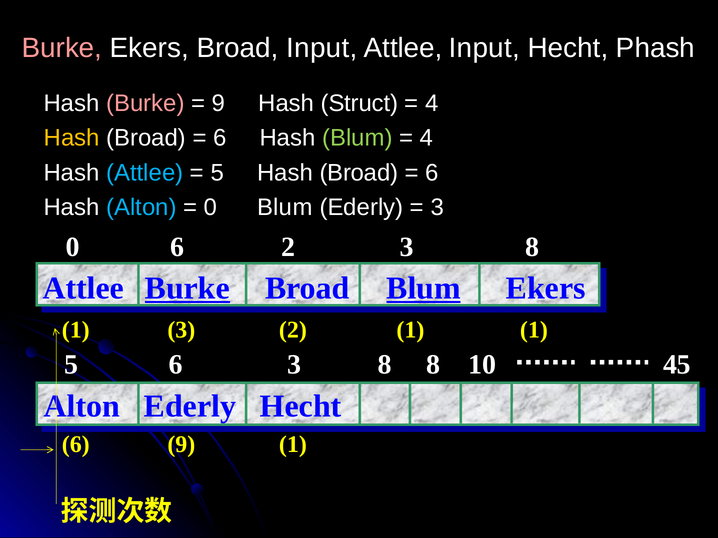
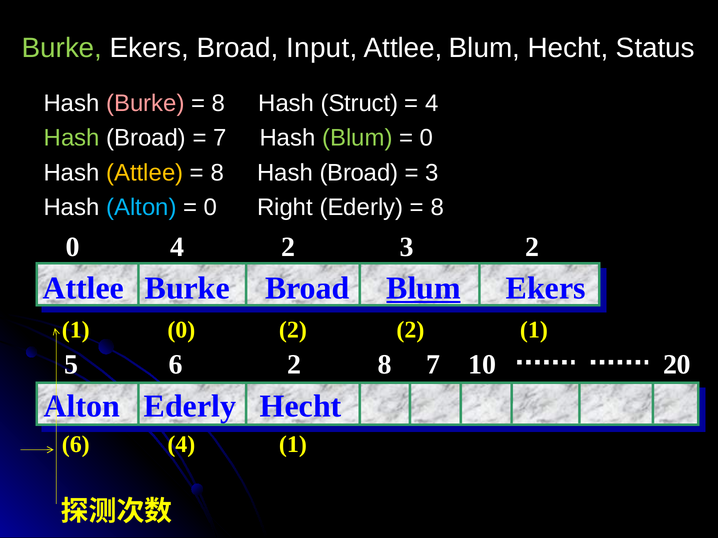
Burke colour: pink -> light green (62, 48)
Attlee Input: Input -> Blum (484, 48)
Phash: Phash -> Status (655, 48)
9: 9 -> 8 (219, 103)
Hash colour: yellow -> light green (72, 138)
6: 6 -> 7 (220, 138)
4: 4 -> 0 (426, 138)
Attlee colour: light blue -> yellow (145, 173)
5: 5 -> 8 (217, 173)
6: 6 -> 3 (432, 173)
0 Blum: Blum -> Right (285, 208)
3: 3 -> 8 (437, 208)
0 6: 6 -> 4 (177, 247)
2 3 8: 8 -> 2 (532, 247)
Burke underline: present -> none (187, 288)
1 3: 3 -> 0 (181, 330)
2 1: 1 -> 2 (410, 330)
6 3: 3 -> 2 (294, 365)
8 8: 8 -> 7 (433, 365)
45: 45 -> 20 (677, 365)
6 9: 9 -> 4 (181, 445)
